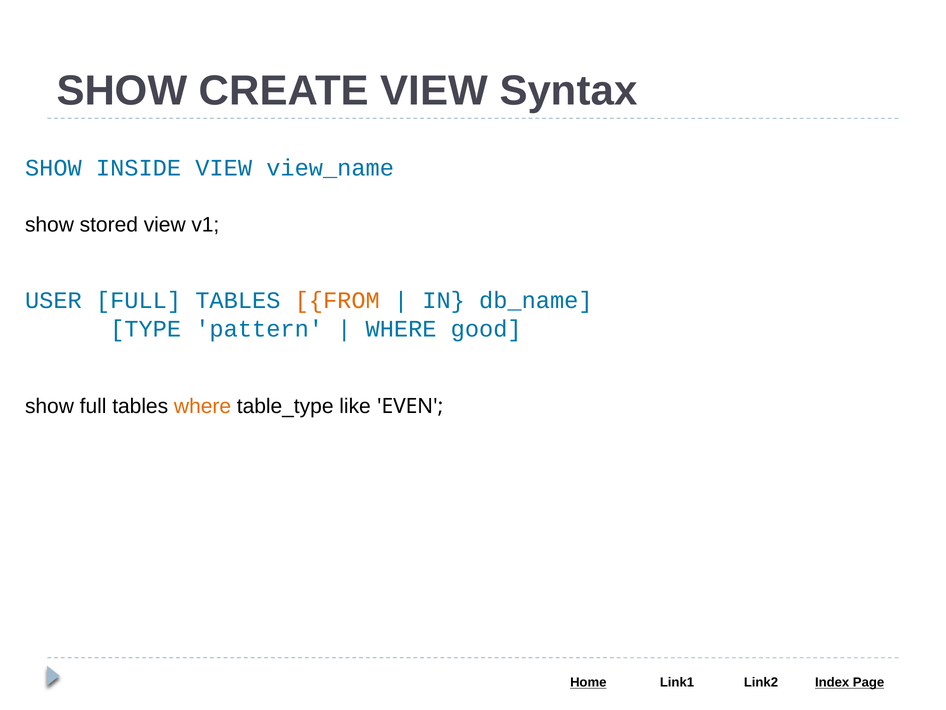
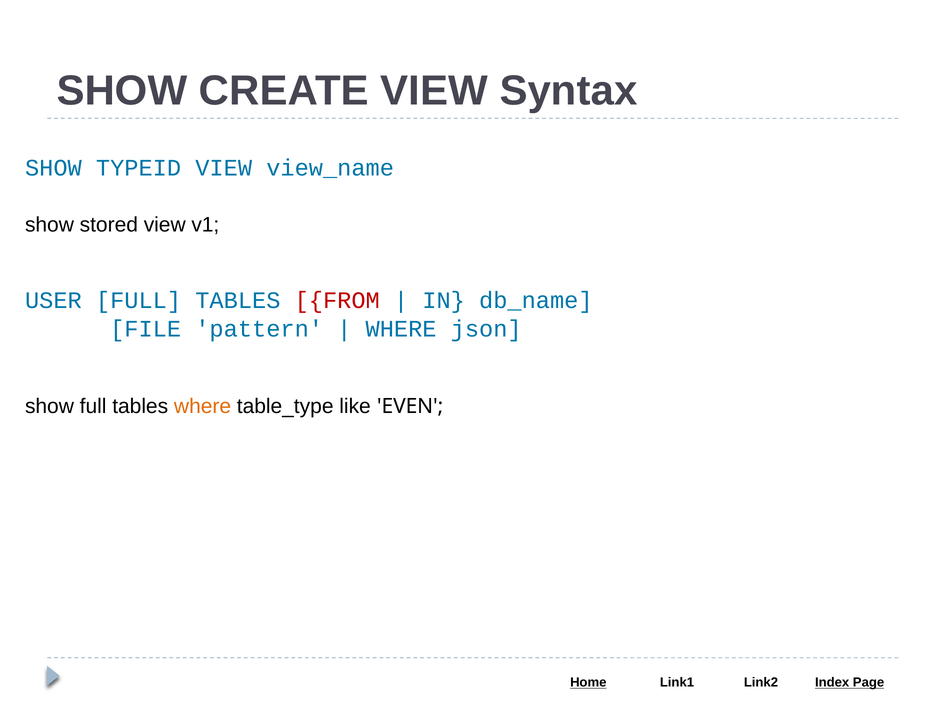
INSIDE: INSIDE -> TYPEID (139, 168)
FROM colour: orange -> red (337, 300)
TYPE: TYPE -> FILE (146, 329)
good: good -> json (486, 329)
